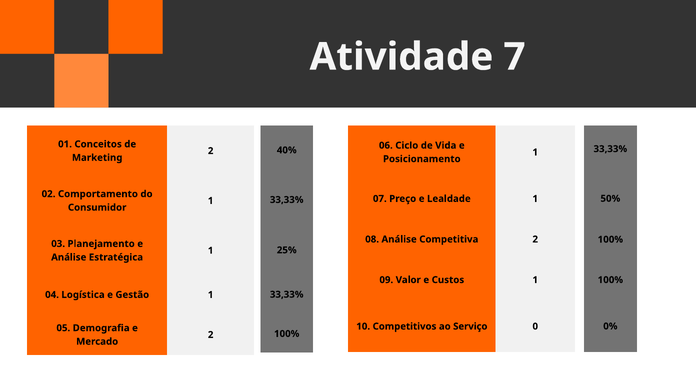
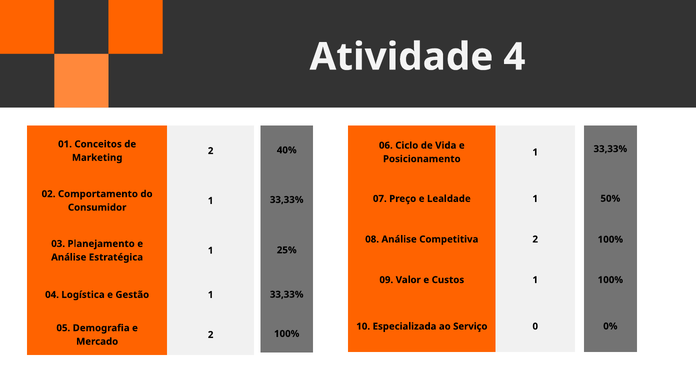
7: 7 -> 4 (514, 57)
Competitivos: Competitivos -> Especializada (404, 327)
